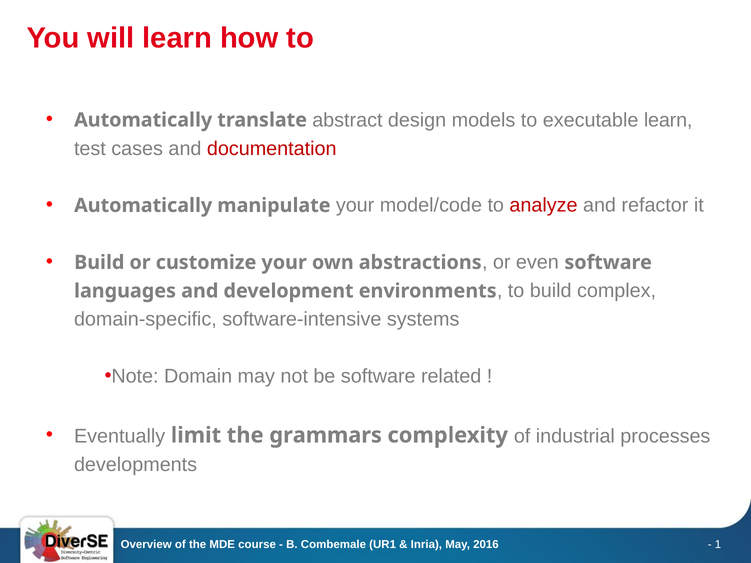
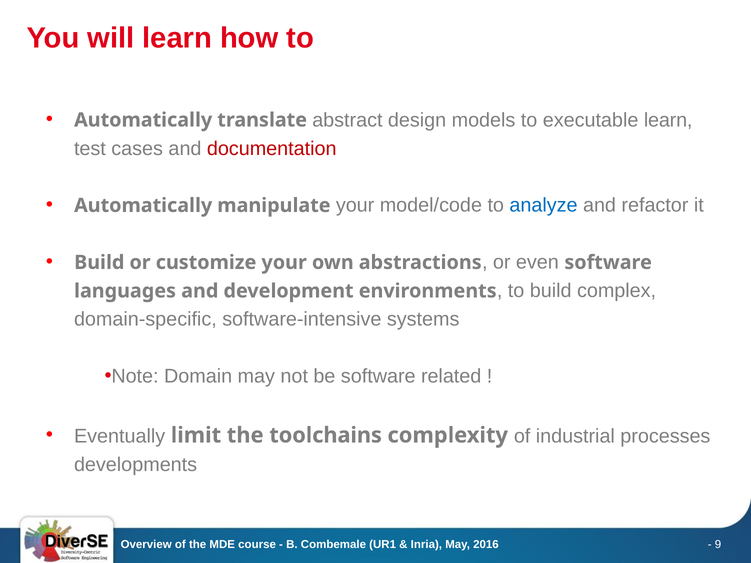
analyze colour: red -> blue (543, 206)
grammars: grammars -> toolchains (326, 435)
1: 1 -> 9 (718, 545)
